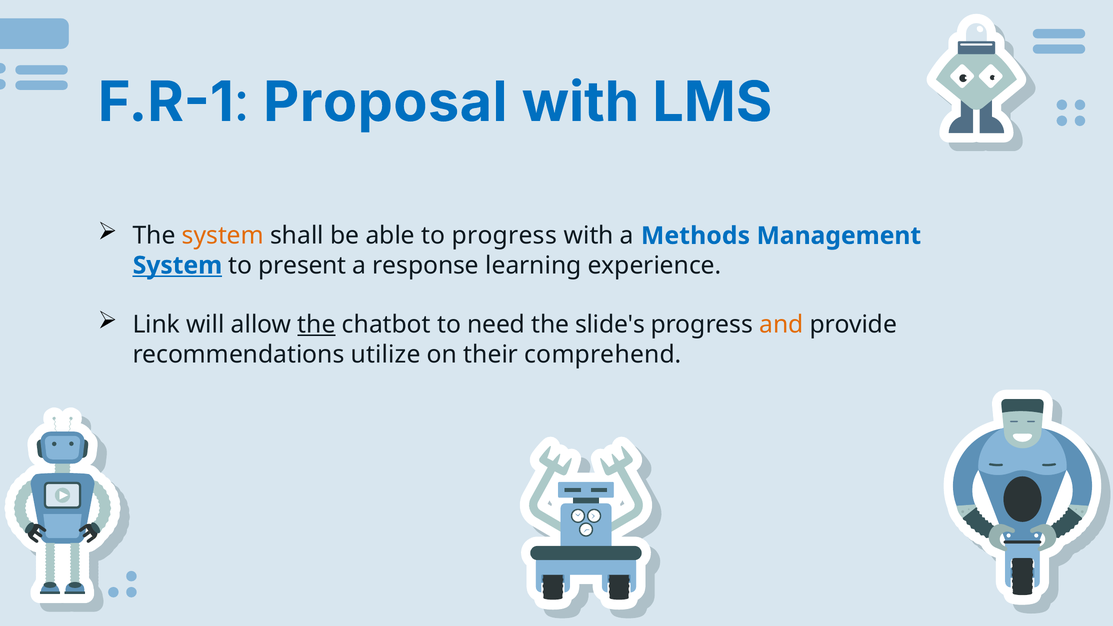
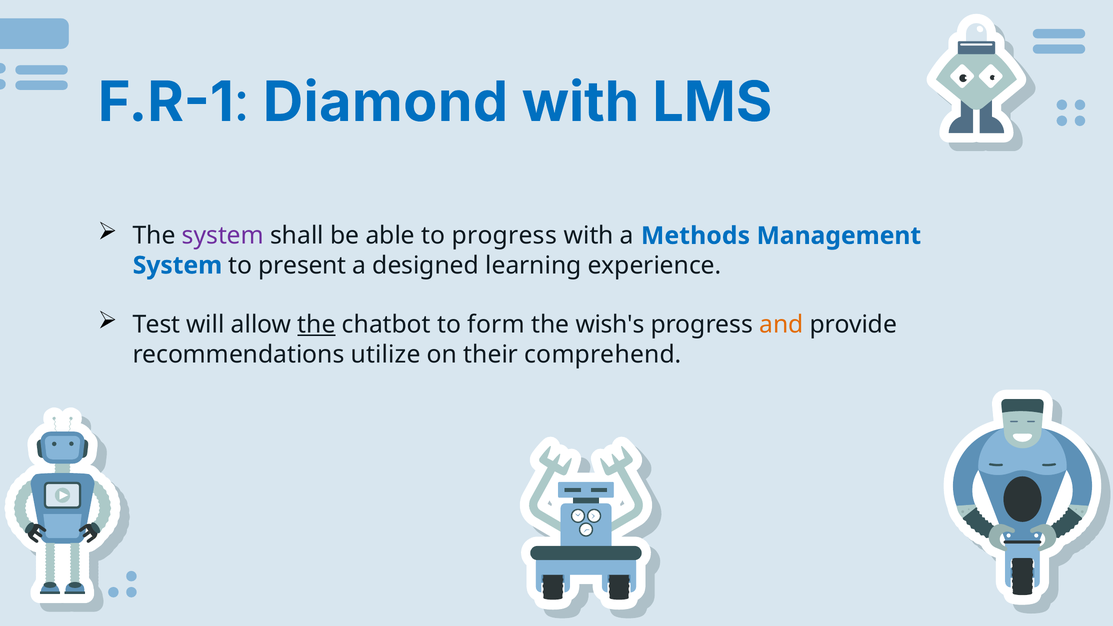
Proposal: Proposal -> Diamond (385, 103)
system colour: orange -> purple (223, 236)
System underline: present -> none (177, 265)
response: response -> designed (426, 265)
Link: Link -> Test (156, 325)
need: need -> form (496, 325)
slide's: slide's -> wish's (610, 325)
